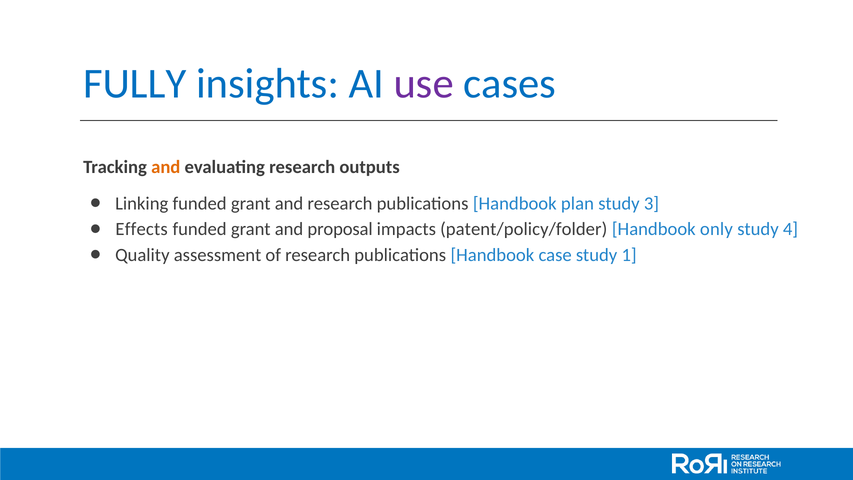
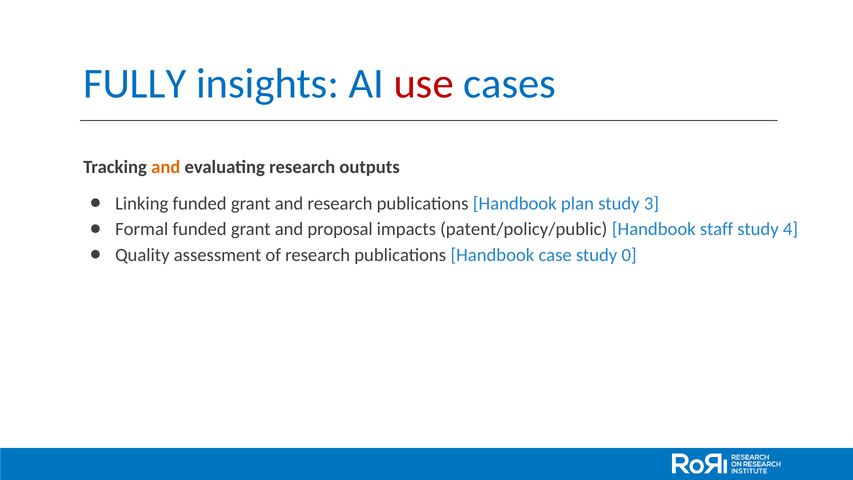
use colour: purple -> red (424, 84)
Effects: Effects -> Formal (142, 229)
patent/policy/folder: patent/policy/folder -> patent/policy/public (524, 229)
only: only -> staff (717, 229)
1: 1 -> 0 (629, 255)
